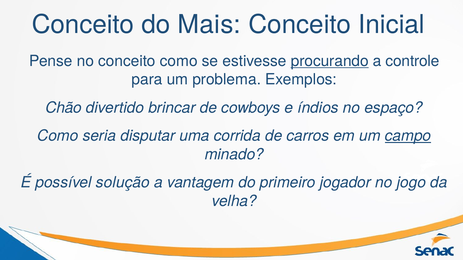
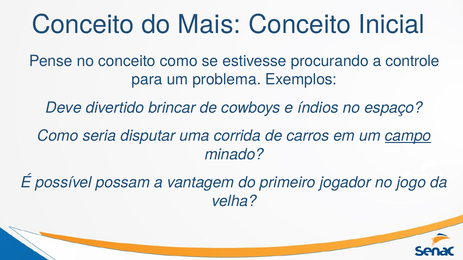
procurando underline: present -> none (330, 61)
Chão: Chão -> Deve (64, 108)
solução: solução -> possam (123, 183)
